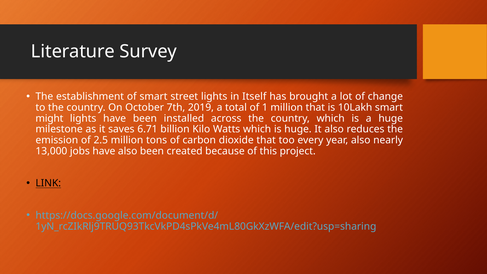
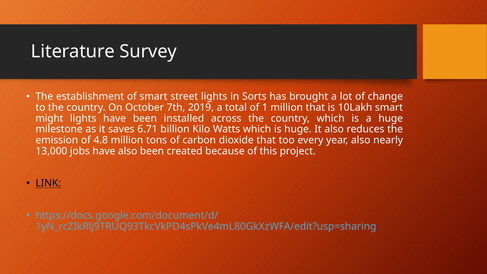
Itself: Itself -> Sorts (254, 96)
2.5: 2.5 -> 4.8 (101, 140)
